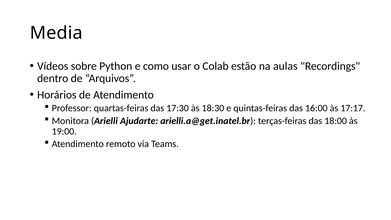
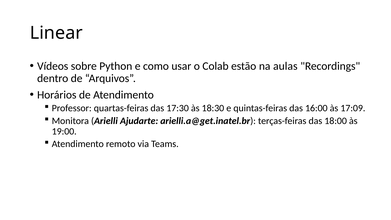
Media: Media -> Linear (56, 33)
17:17: 17:17 -> 17:09 (353, 108)
